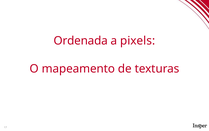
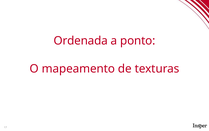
pixels: pixels -> ponto (138, 41)
